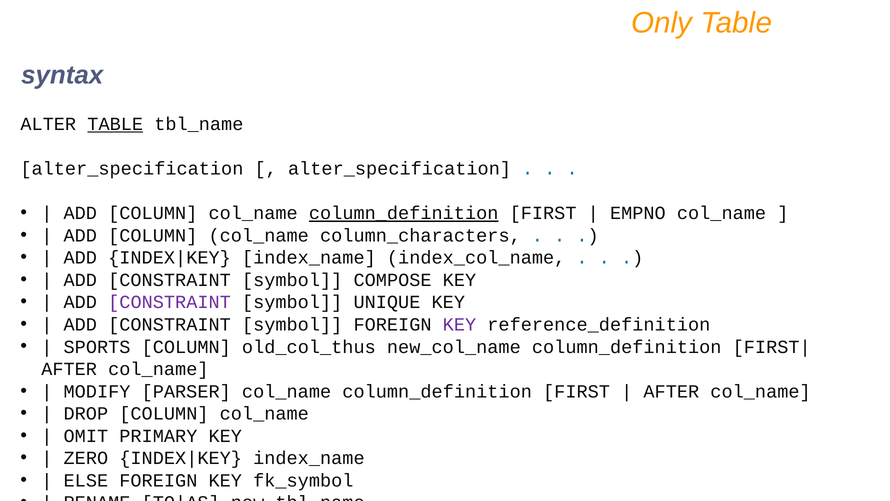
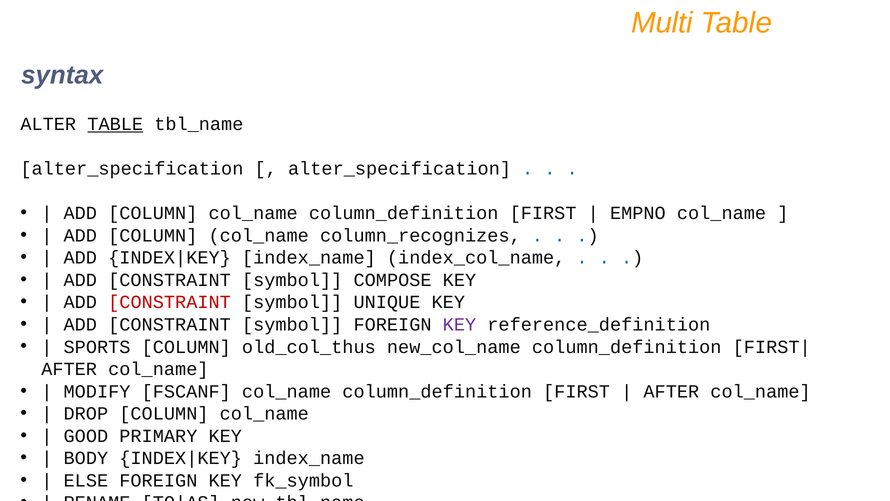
Only: Only -> Multi (662, 23)
column_definition underline: present -> none (404, 213)
column_characters: column_characters -> column_recognizes (420, 235)
CONSTRAINT colour: purple -> red (170, 302)
PARSER: PARSER -> FSCANF (186, 391)
OMIT: OMIT -> GOOD (86, 436)
ZERO: ZERO -> BODY (86, 458)
